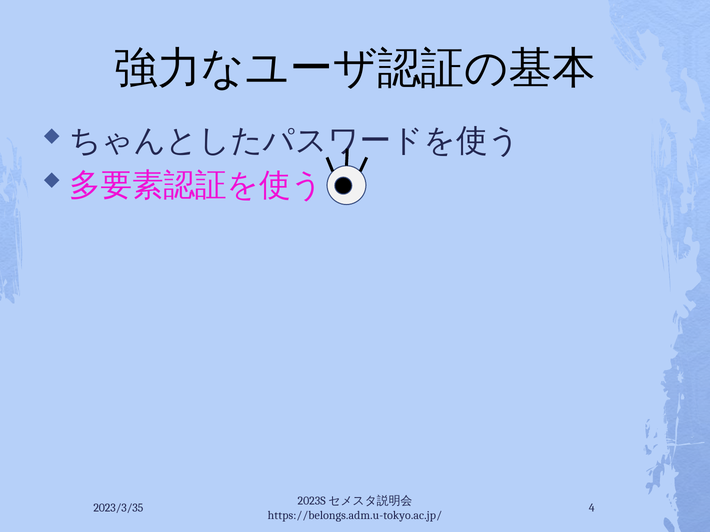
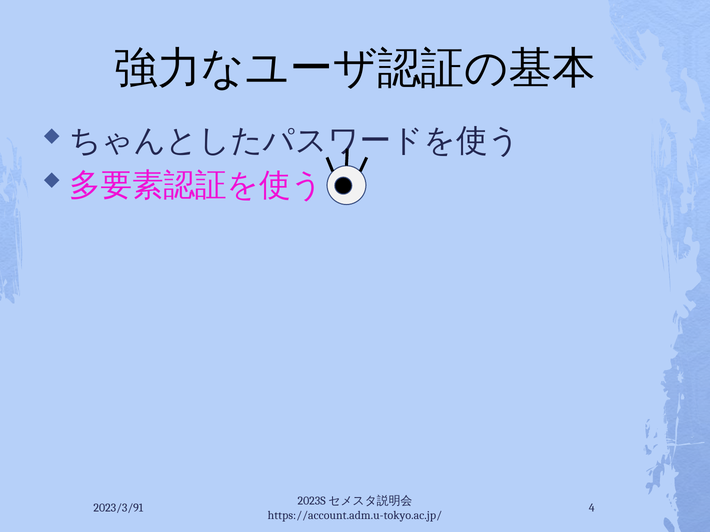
2023/3/35: 2023/3/35 -> 2023/3/91 (118, 509)
https://belongs.adm.u-tokyo.ac.jp/: https://belongs.adm.u-tokyo.ac.jp/ -> https://account.adm.u-tokyo.ac.jp/ (355, 516)
